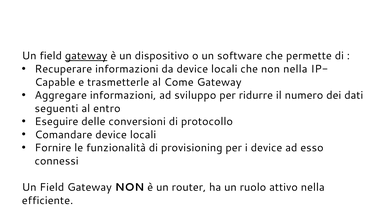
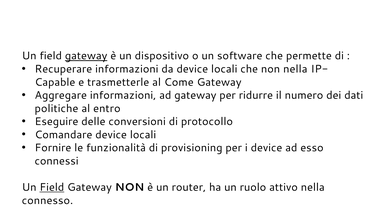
ad sviluppo: sviluppo -> gateway (195, 95)
seguenti: seguenti -> politiche (56, 109)
Field underline: none -> present (52, 188)
efficiente: efficiente -> connesso (47, 201)
